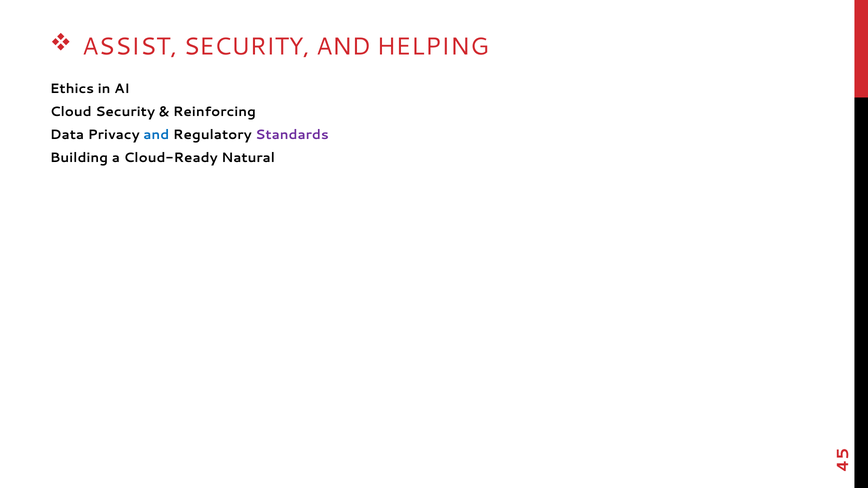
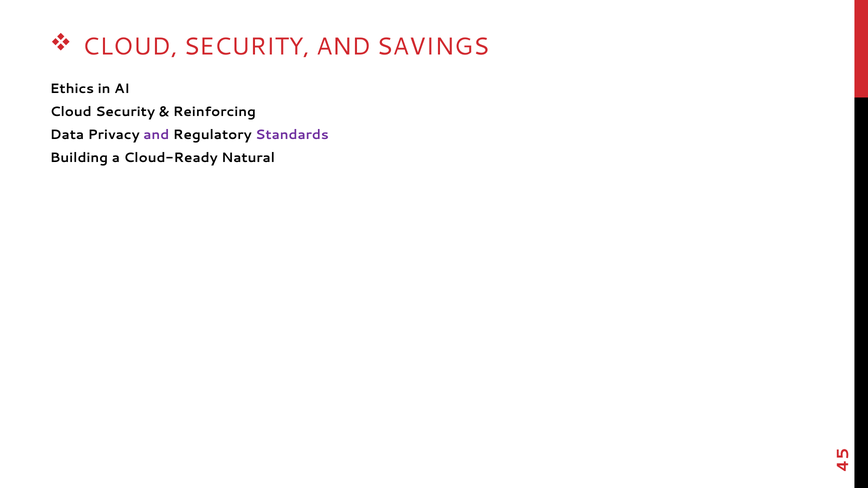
ASSIST: ASSIST -> CLOUD (130, 47)
HELPING: HELPING -> SAVINGS (433, 47)
and colour: blue -> purple (156, 135)
